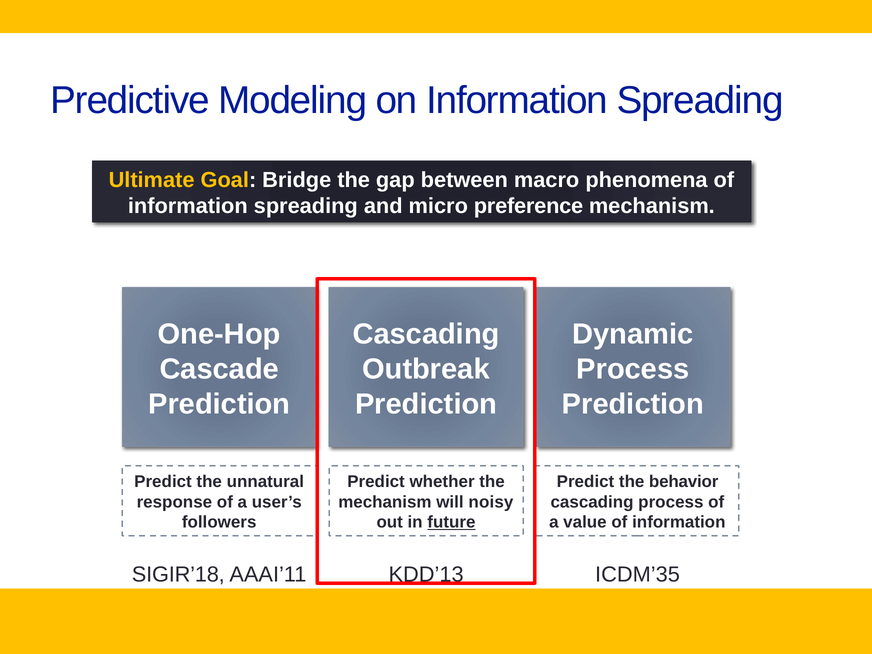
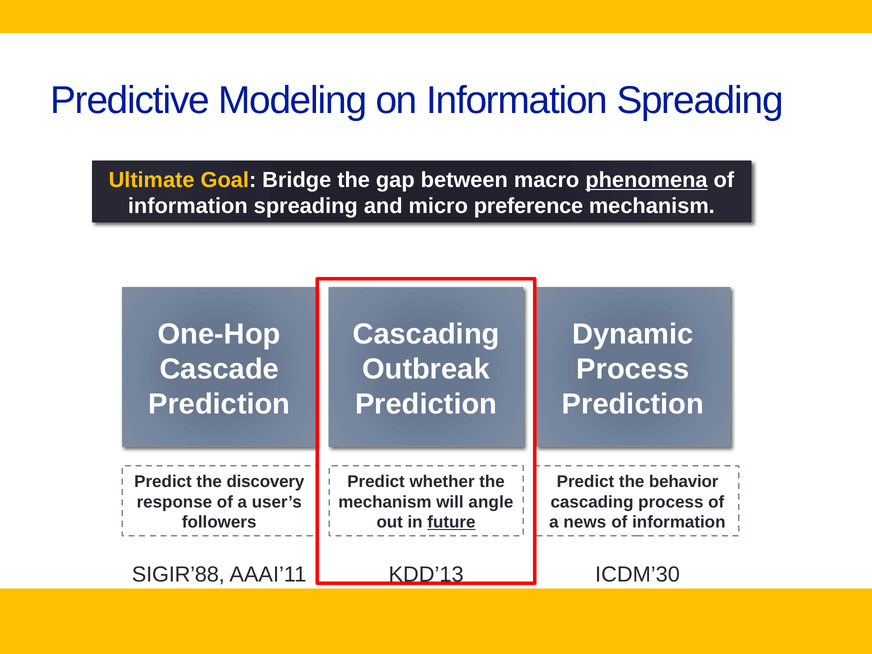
phenomena underline: none -> present (646, 180)
unnatural: unnatural -> discovery (265, 482)
noisy: noisy -> angle (491, 502)
value: value -> news (585, 522)
SIGIR’18: SIGIR’18 -> SIGIR’88 (178, 574)
ICDM’35: ICDM’35 -> ICDM’30 (638, 574)
